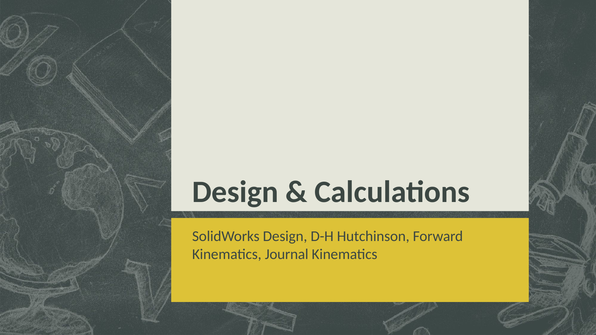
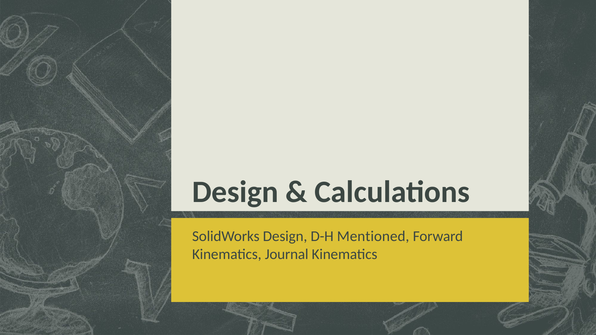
Hutchinson: Hutchinson -> Mentioned (373, 237)
